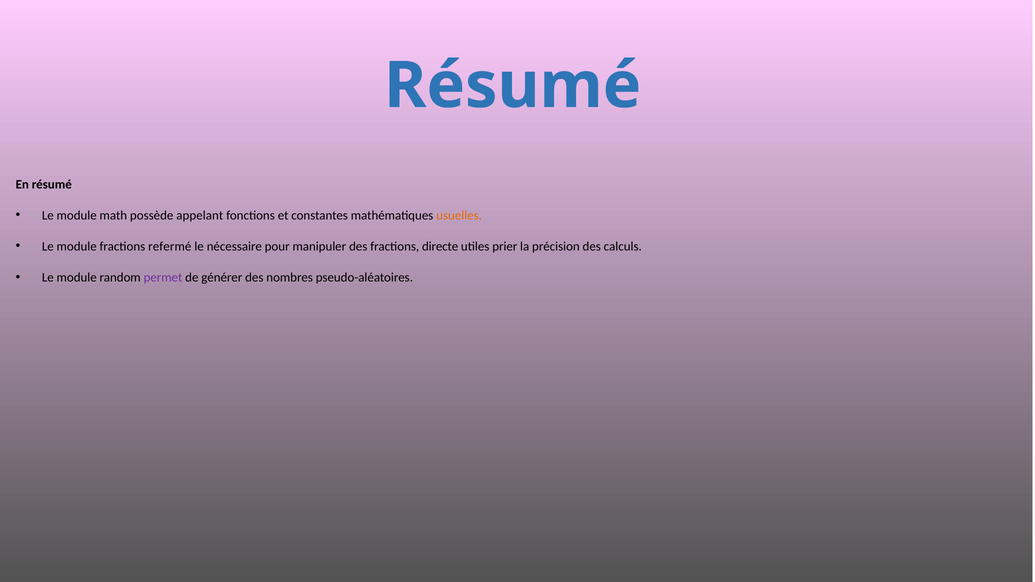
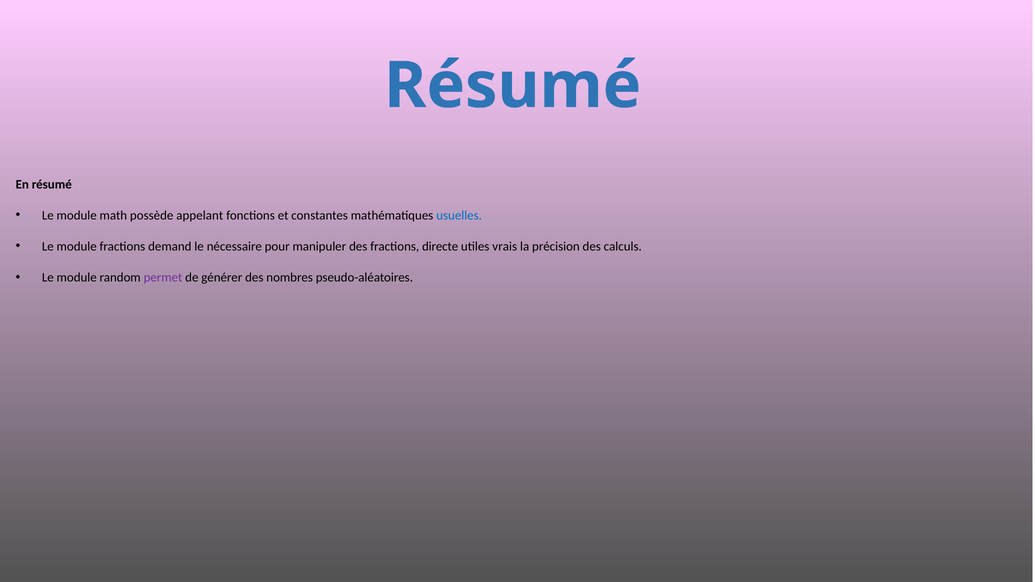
usuelles colour: orange -> blue (459, 215)
refermé: refermé -> demand (170, 246)
prier: prier -> vrais (505, 246)
